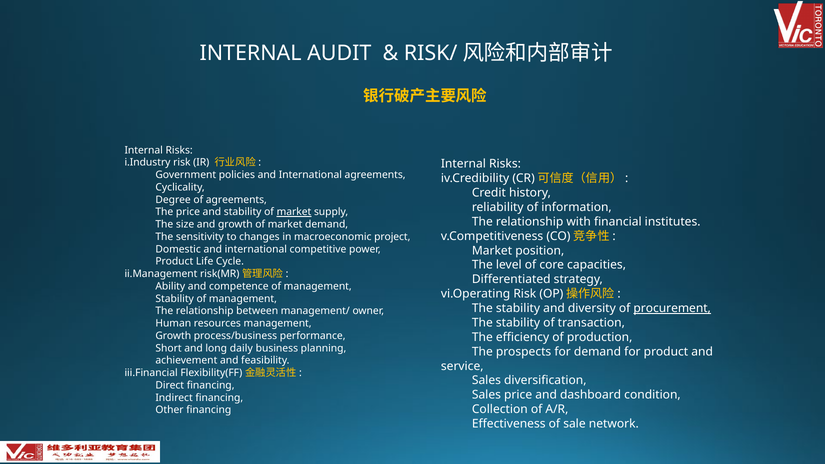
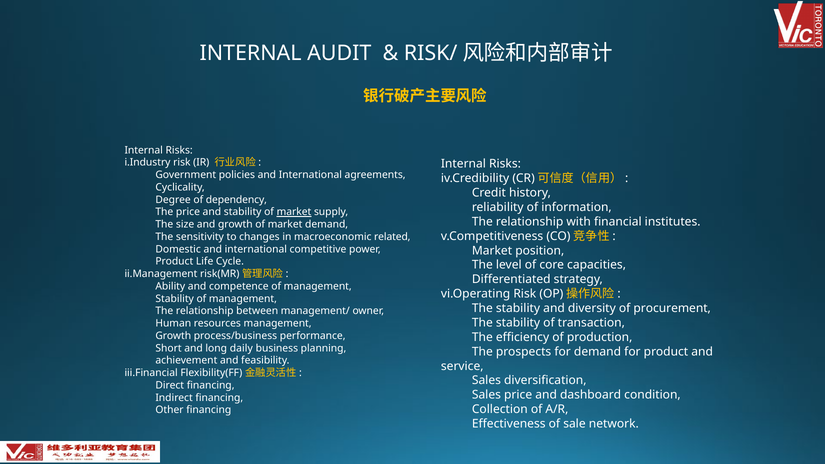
of agreements: agreements -> dependency (236, 200)
project: project -> related (392, 237)
procurement underline: present -> none (672, 308)
